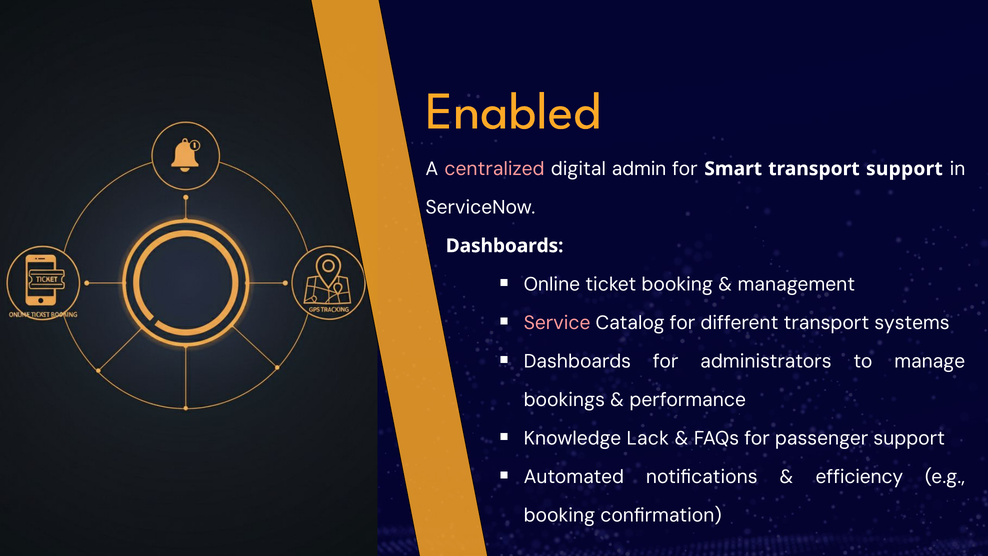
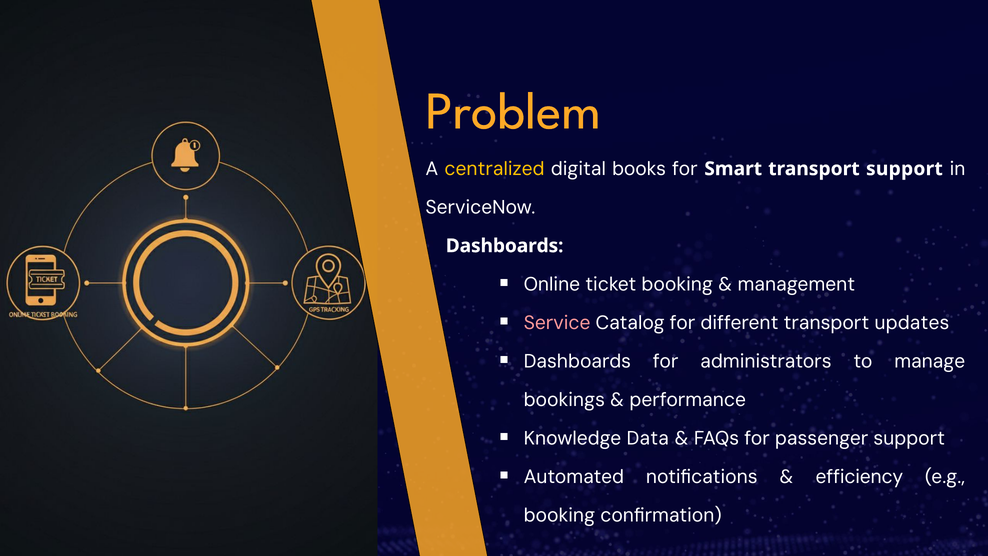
Enabled: Enabled -> Problem (513, 111)
centralized colour: pink -> yellow (495, 169)
admin: admin -> books (639, 169)
systems: systems -> updates (912, 323)
Lack: Lack -> Data (648, 438)
